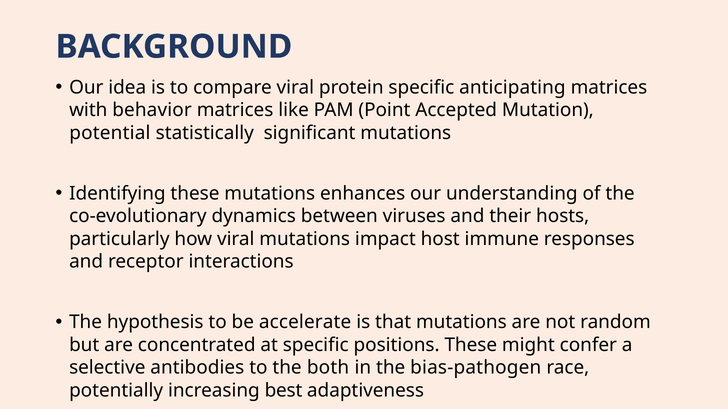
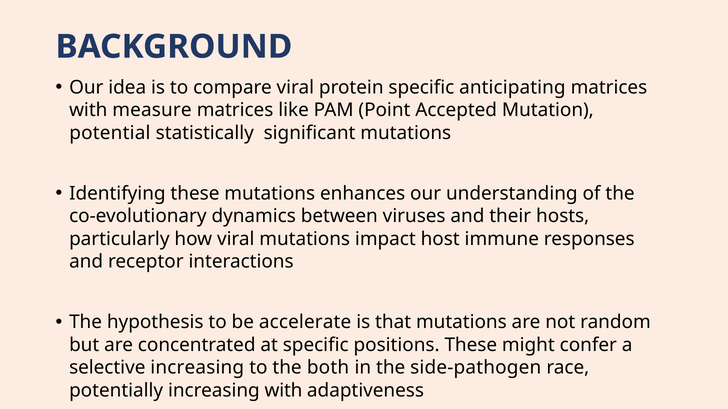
behavior: behavior -> measure (152, 110)
selective antibodies: antibodies -> increasing (197, 368)
bias-pathogen: bias-pathogen -> side-pathogen (476, 368)
increasing best: best -> with (283, 391)
